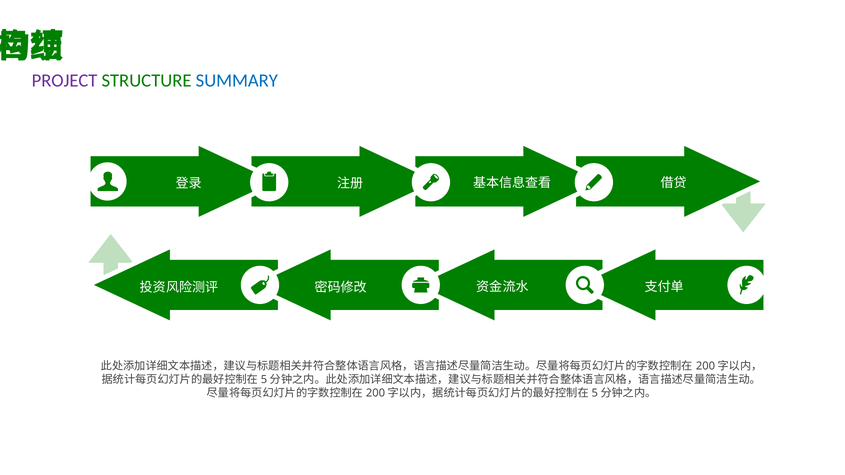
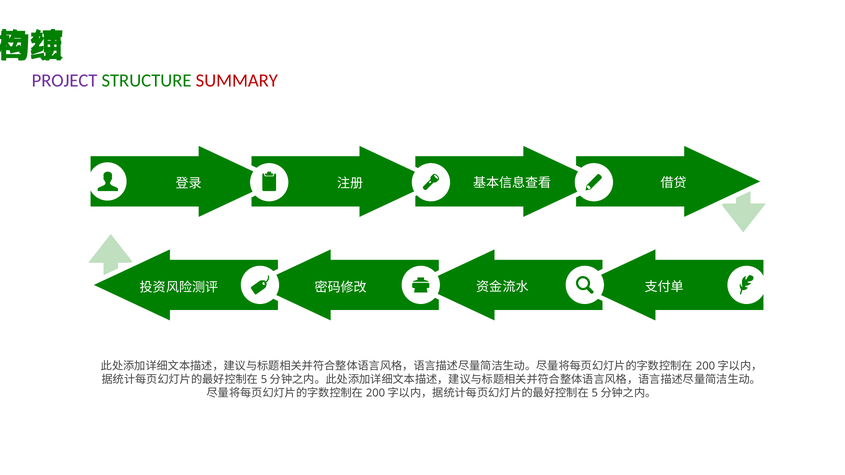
SUMMARY colour: blue -> red (237, 80)
